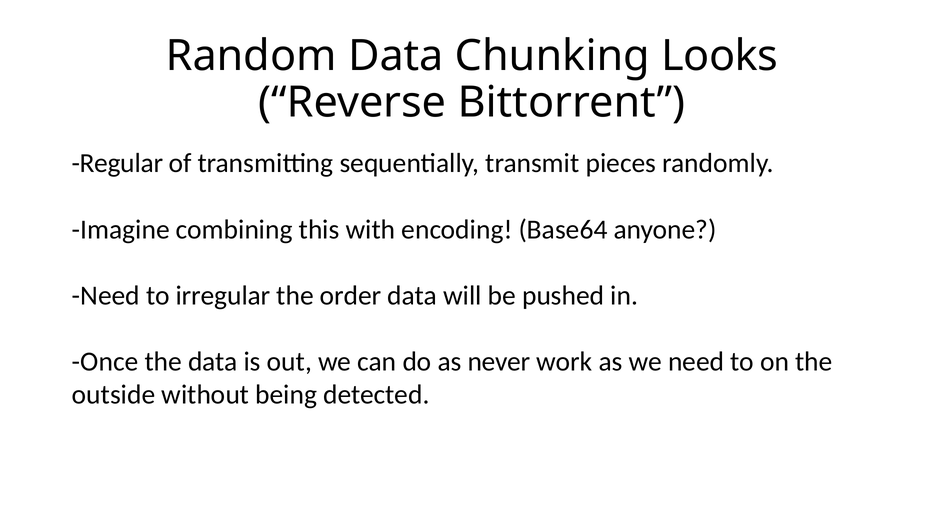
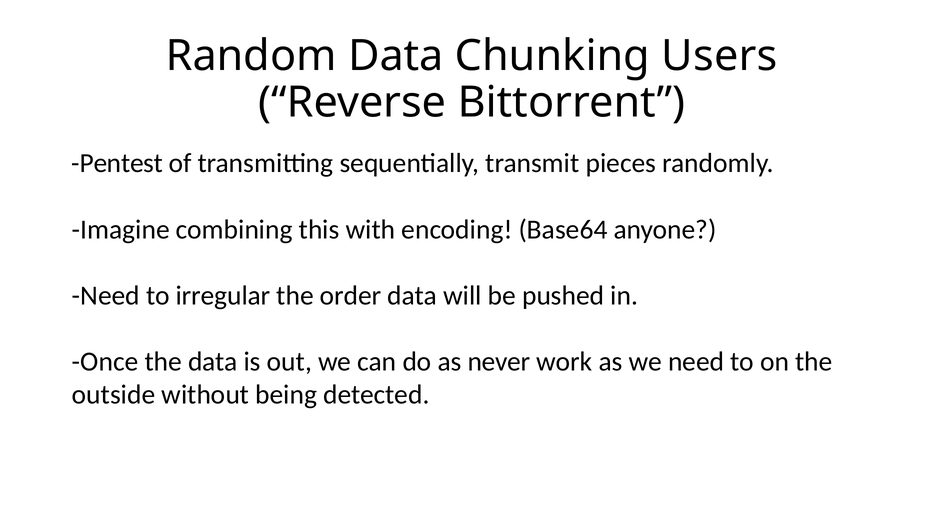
Looks: Looks -> Users (719, 56)
Regular: Regular -> Pentest (117, 163)
